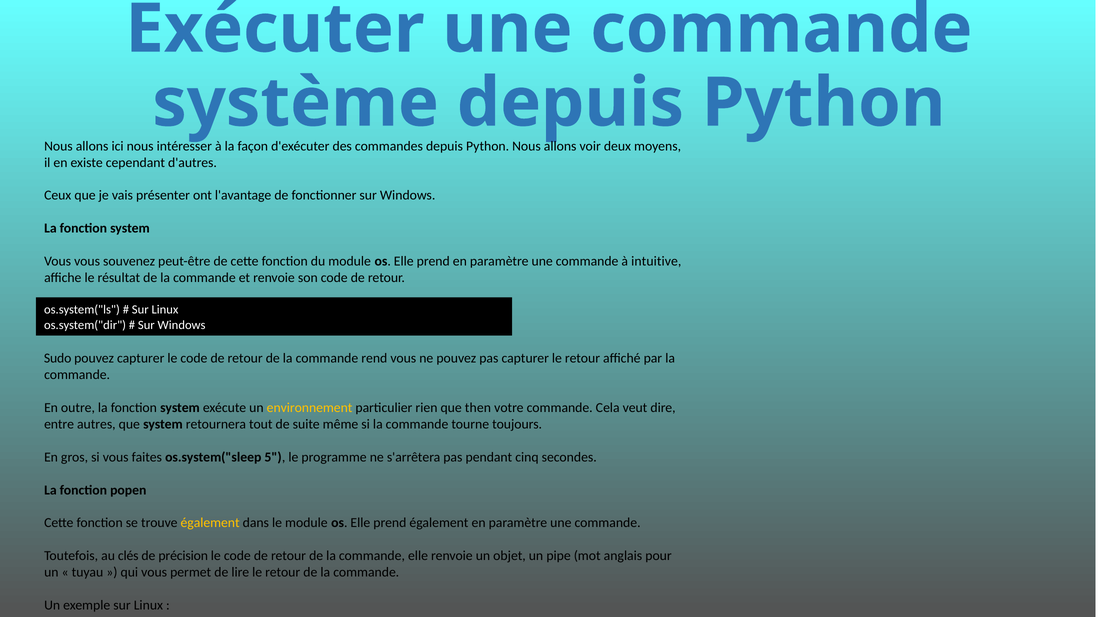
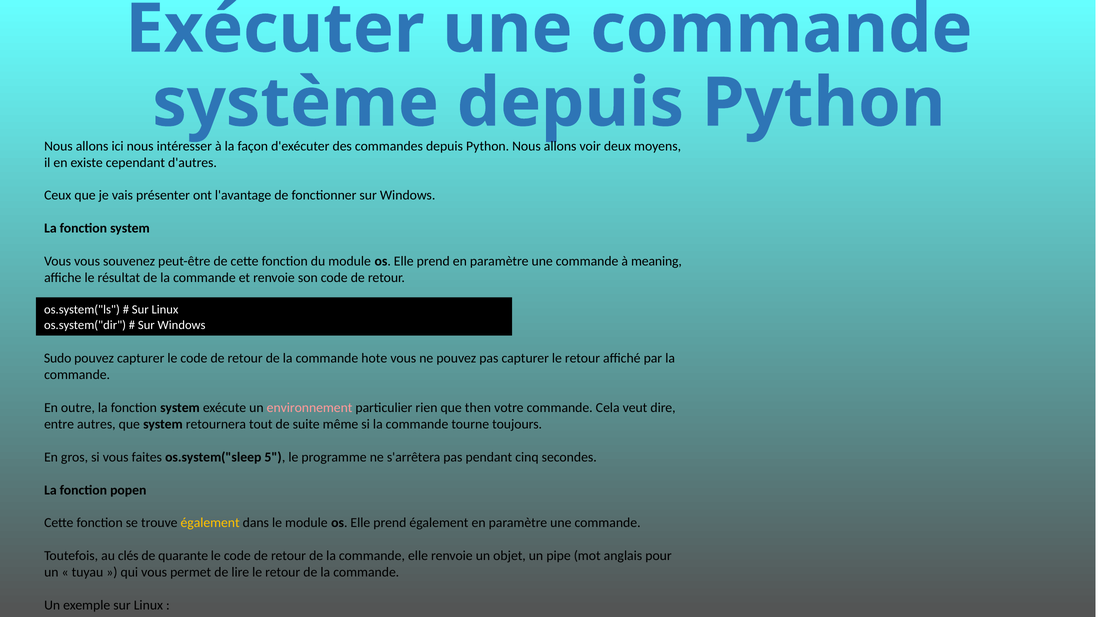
intuitive: intuitive -> meaning (656, 262)
rend: rend -> hote (374, 359)
environnement colour: yellow -> pink (310, 408)
précision: précision -> quarante (183, 556)
